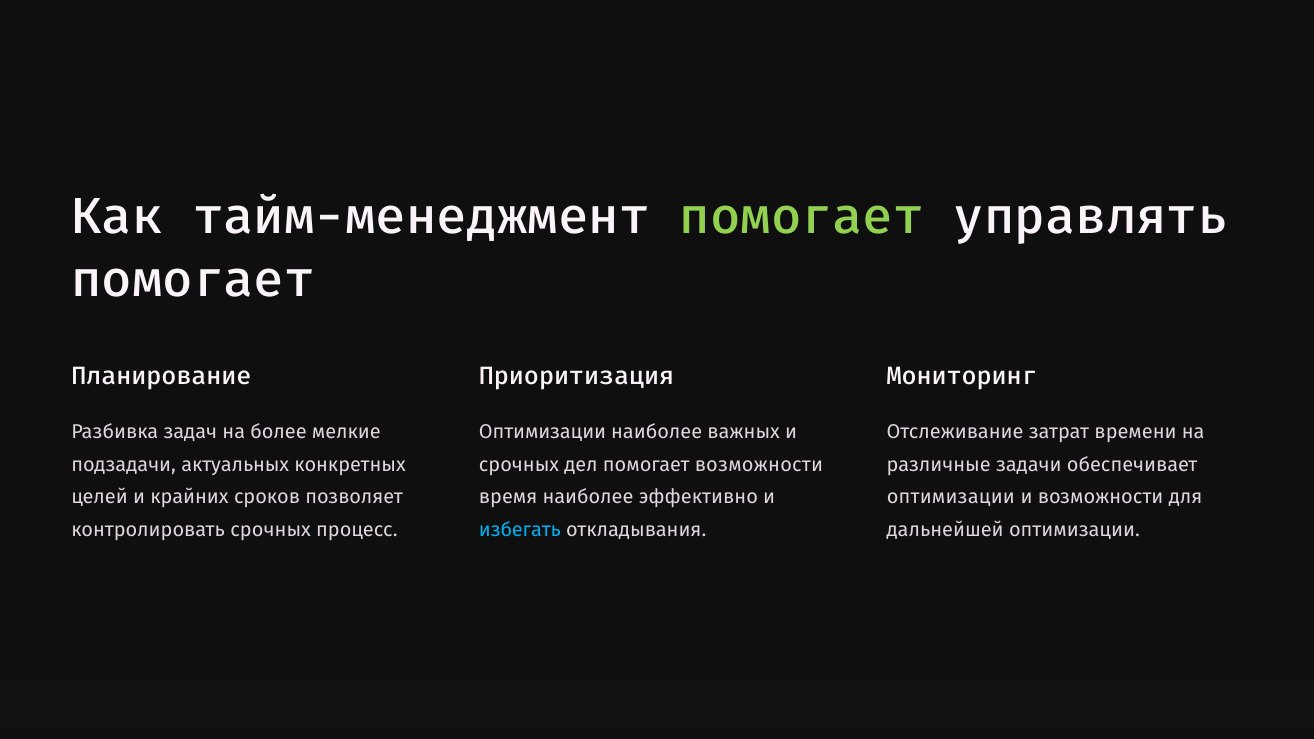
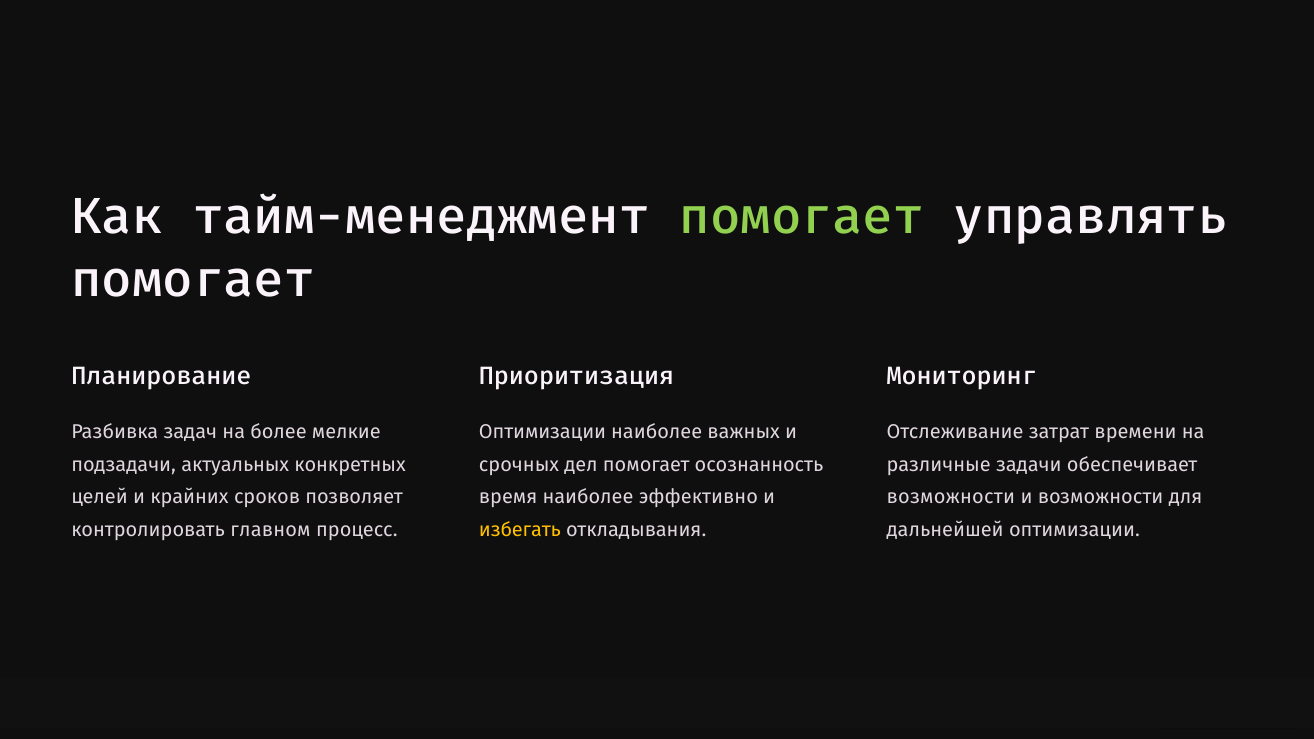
помогает возможности: возможности -> осознанность (759, 465)
оптимизации: оптимизации -> возможности (951, 497)
контролировать срочных: срочных -> главном (271, 530)
избегать colour: light blue -> yellow (520, 530)
